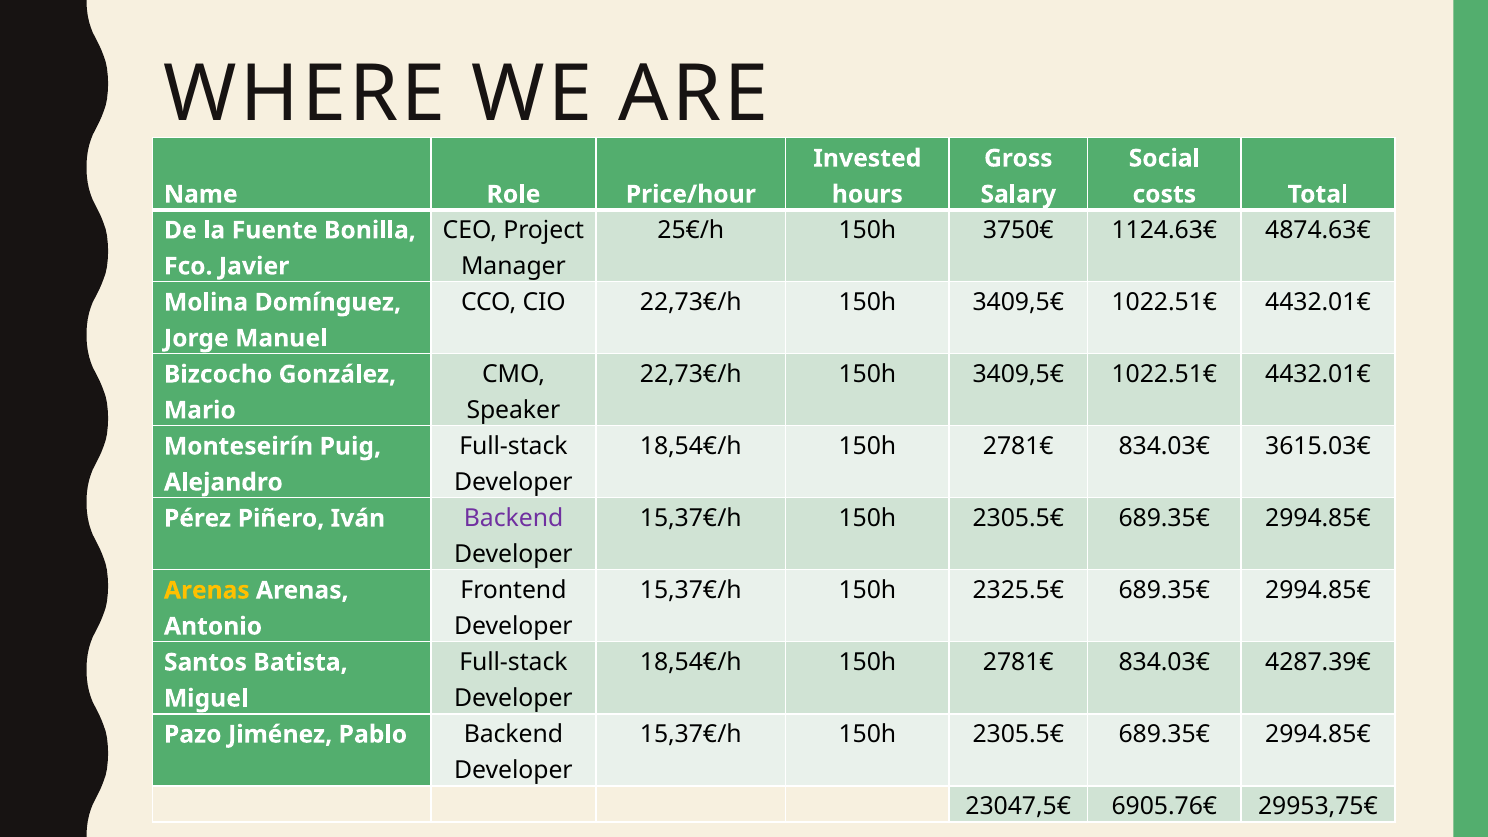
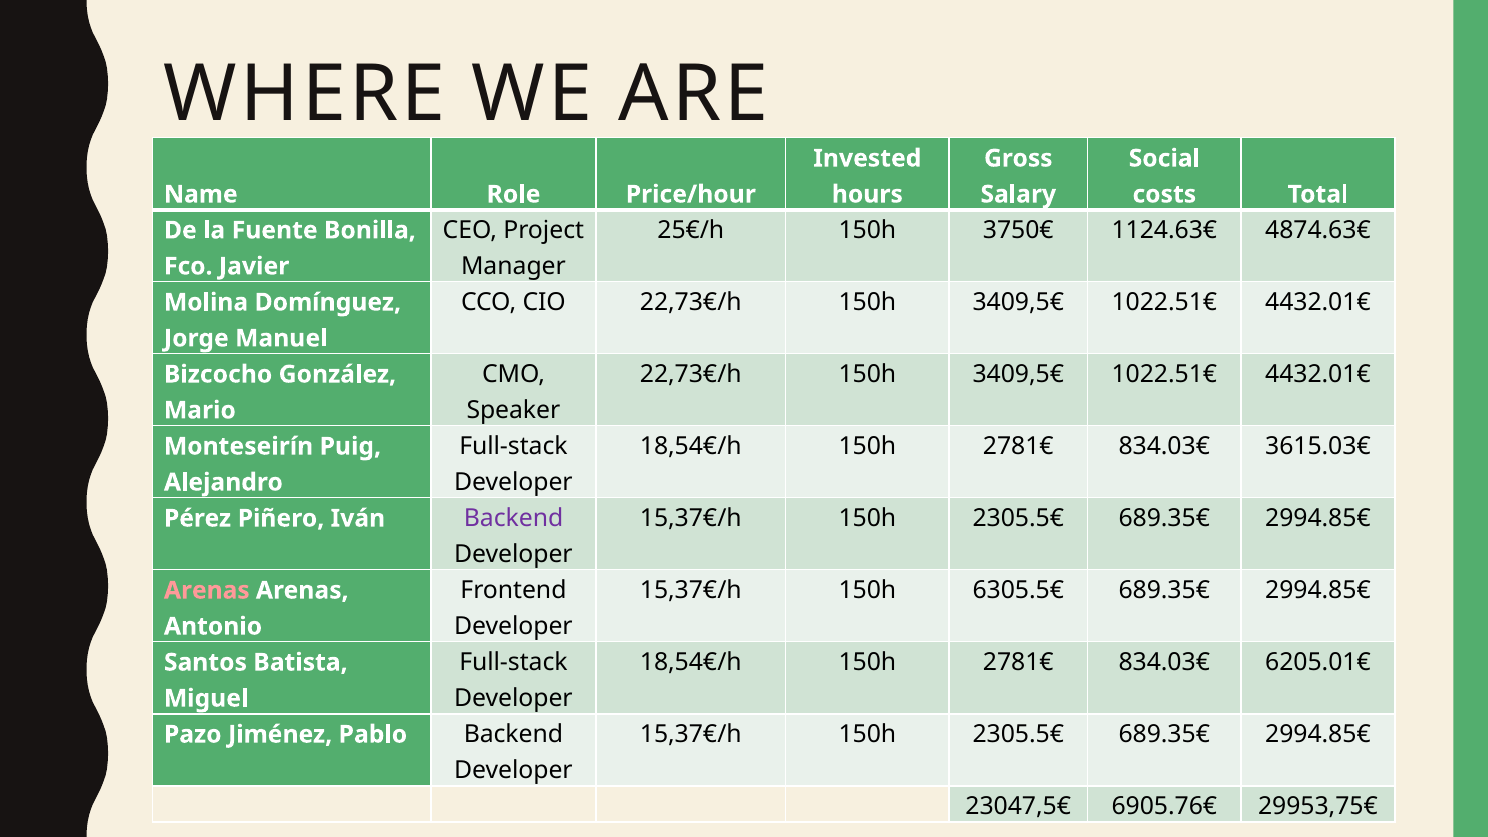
2325.5€: 2325.5€ -> 6305.5€ (1018, 590)
Arenas colour: yellow -> pink (207, 590)
4287.39€: 4287.39€ -> 6205.01€ (1318, 662)
